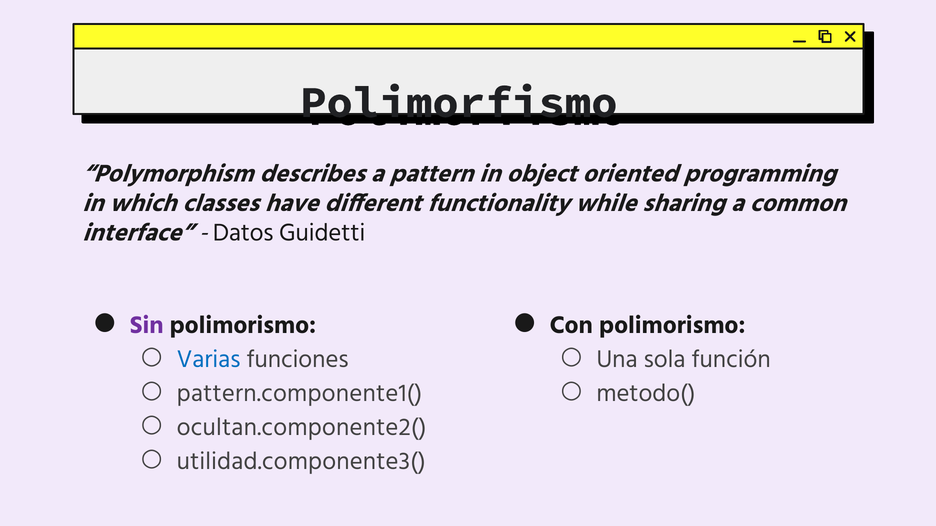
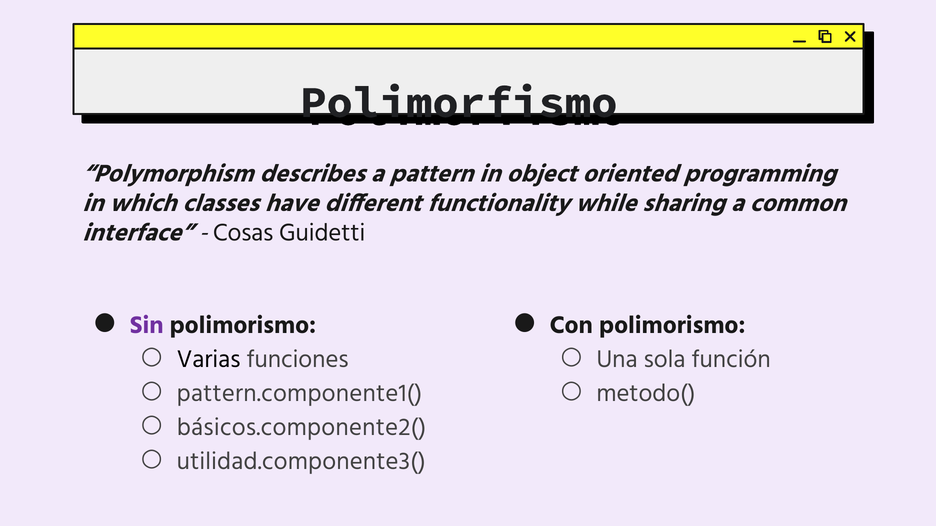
Datos: Datos -> Cosas (243, 233)
Varias colour: blue -> black (209, 359)
ocultan.componente2(: ocultan.componente2( -> básicos.componente2( (302, 427)
